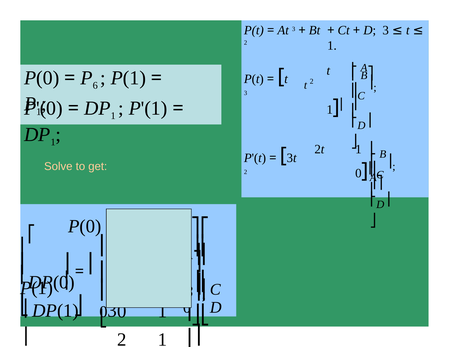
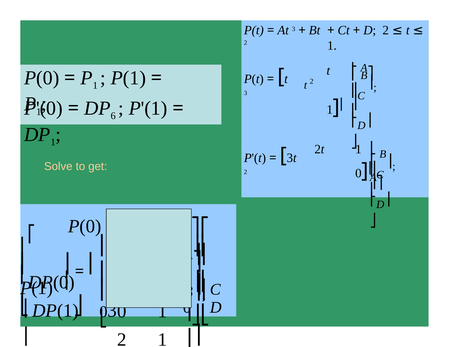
D 3: 3 -> 2 (386, 30)
6: 6 -> 1 (95, 85)
1: 1 -> 6 (113, 116)
